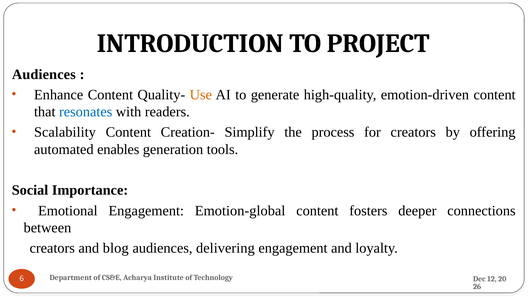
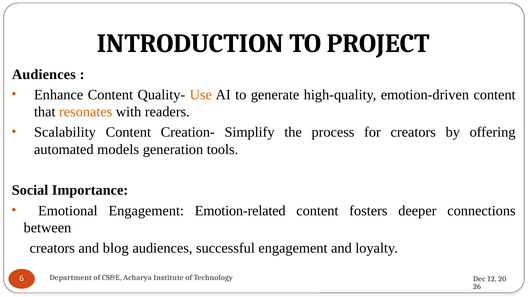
resonates colour: blue -> orange (86, 112)
enables: enables -> models (118, 149)
Emotion-global: Emotion-global -> Emotion-related (240, 211)
delivering: delivering -> successful (225, 248)
